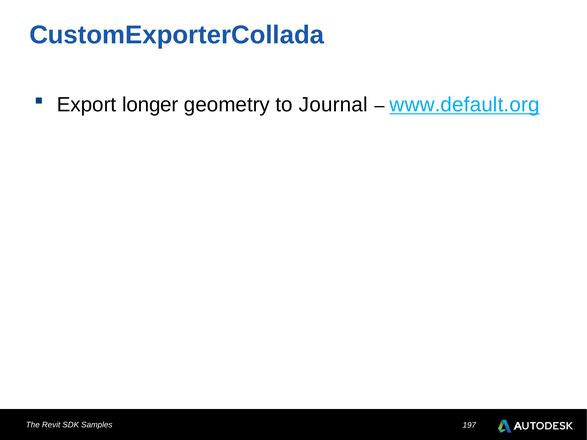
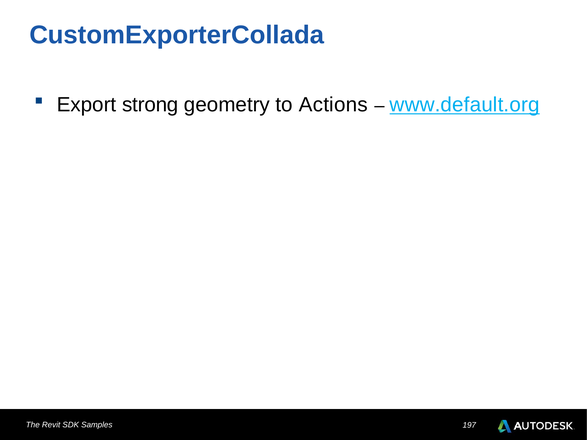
longer: longer -> strong (150, 105)
Journal: Journal -> Actions (333, 105)
